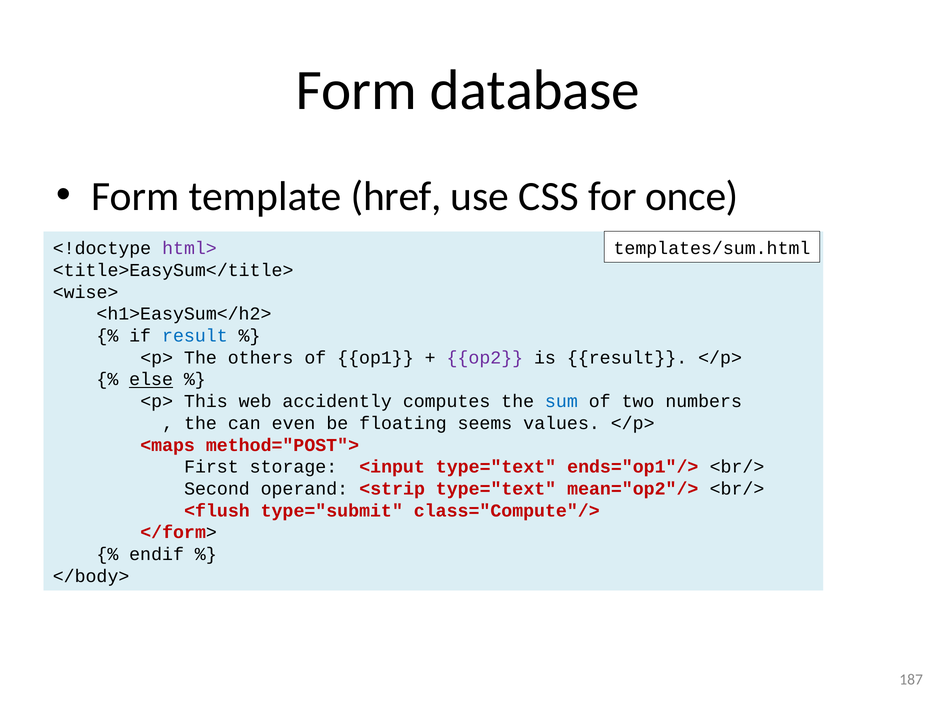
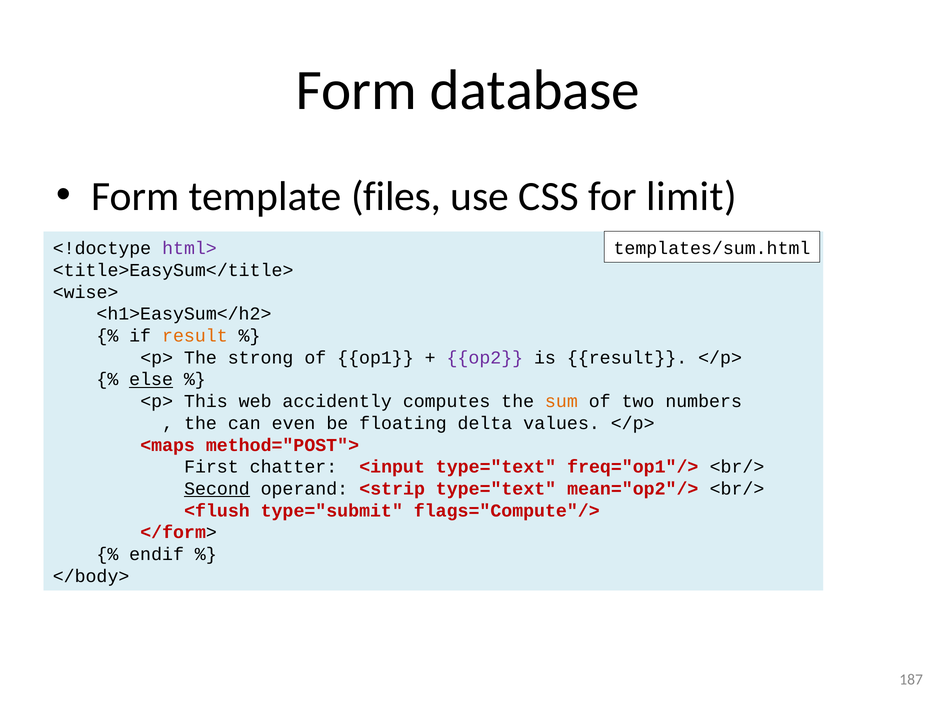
href: href -> files (396, 196)
once: once -> limit (692, 196)
result colour: blue -> orange (195, 336)
others: others -> strong (261, 358)
sum colour: blue -> orange (561, 401)
seems: seems -> delta (485, 423)
storage: storage -> chatter (293, 467)
ends="op1"/>: ends="op1"/> -> freq="op1"/> (633, 467)
Second underline: none -> present (217, 489)
class="Compute"/>: class="Compute"/> -> flags="Compute"/> (507, 511)
